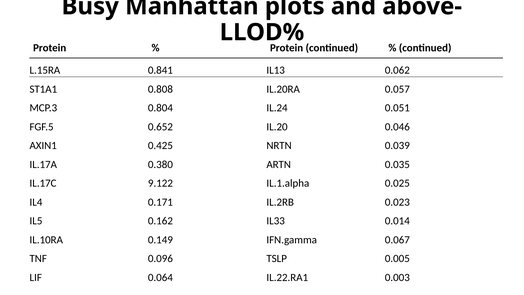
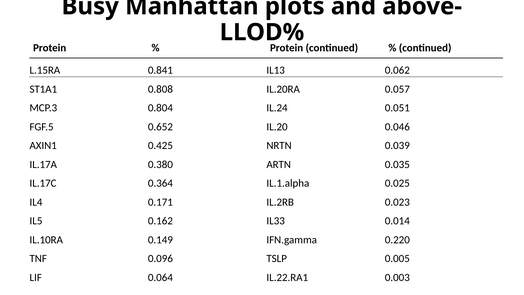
9.122: 9.122 -> 0.364 (160, 183)
0.067: 0.067 -> 0.220 (397, 240)
